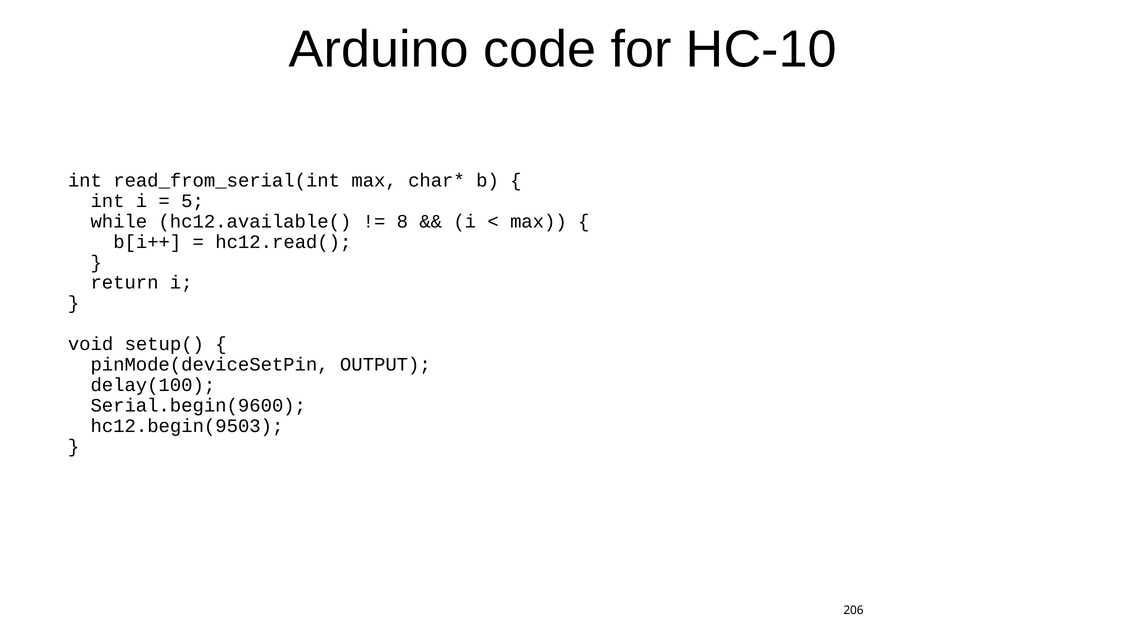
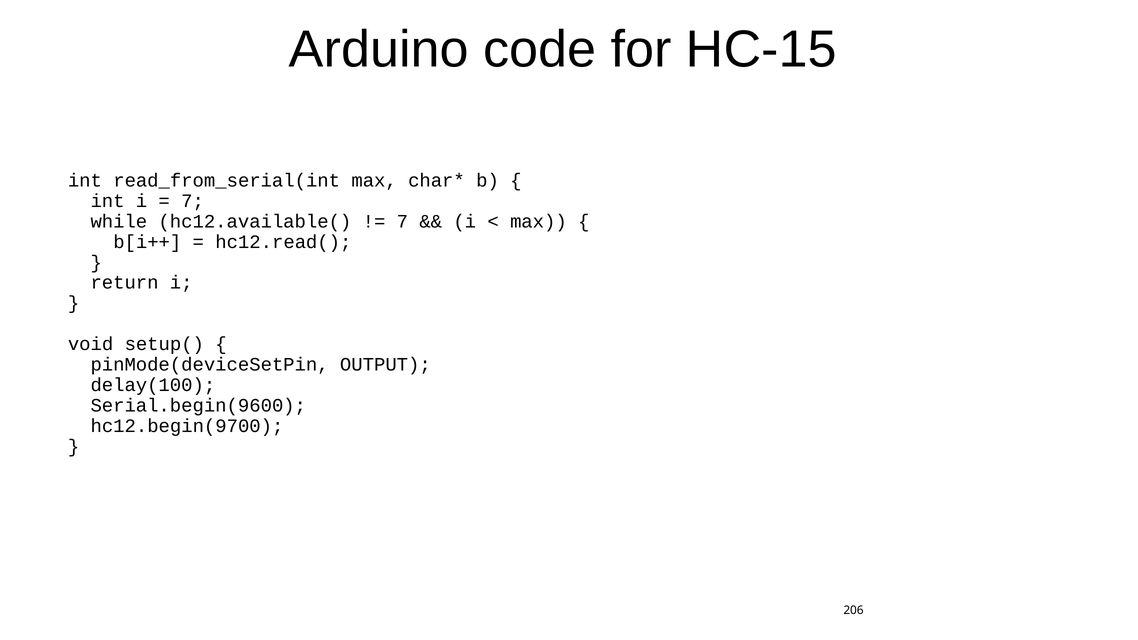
HC-10: HC-10 -> HC-15 (761, 50)
5: 5 -> 7 (193, 201)
8: 8 -> 7 (402, 221)
hc12.begin(9503: hc12.begin(9503 -> hc12.begin(9700 (187, 426)
